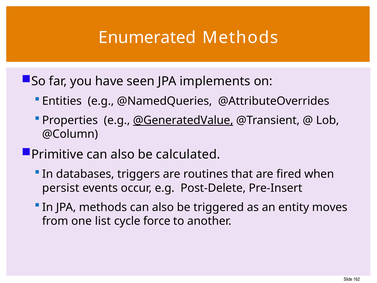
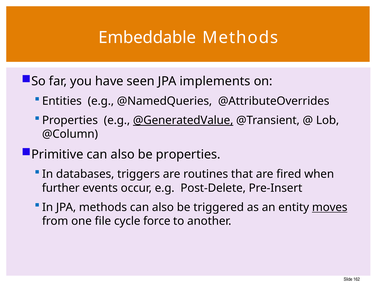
Enumerated: Enumerated -> Embeddable (147, 38)
be calculated: calculated -> properties (188, 154)
persist: persist -> further (61, 188)
moves underline: none -> present (330, 207)
list: list -> file (103, 221)
